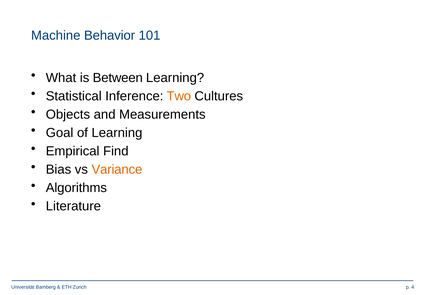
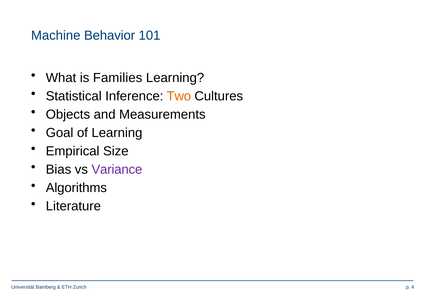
Between: Between -> Families (118, 78)
Find: Find -> Size (116, 151)
Variance colour: orange -> purple (117, 169)
